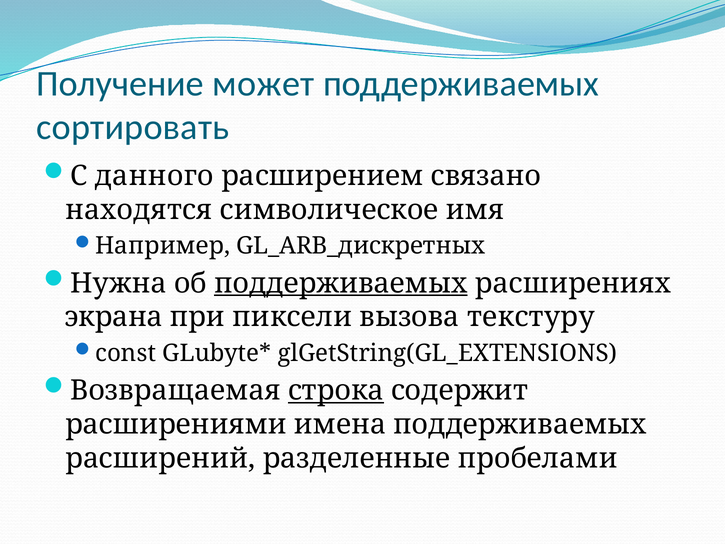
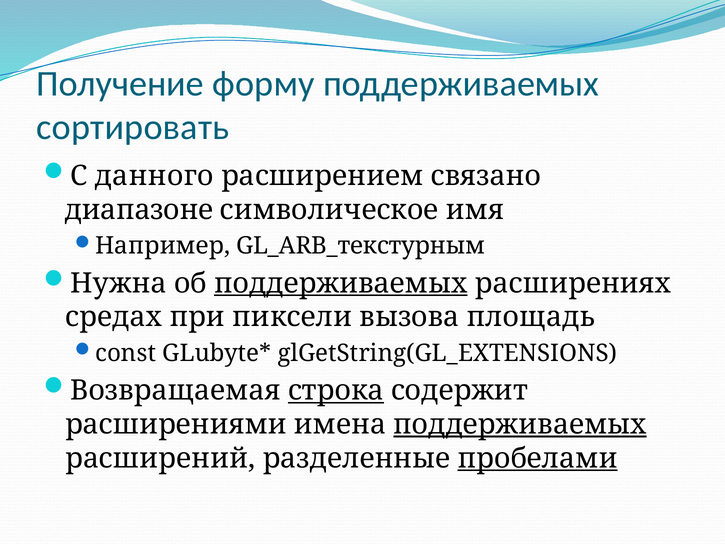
может: может -> форму (263, 84)
находятся: находятся -> диапазоне (139, 210)
GL_ARB_дискретных: GL_ARB_дискретных -> GL_ARB_текстурным (361, 246)
экрана: экрана -> средах (114, 317)
текстуру: текстуру -> площадь (531, 317)
поддерживаемых underline: none -> present (520, 424)
пробелами underline: none -> present (538, 458)
